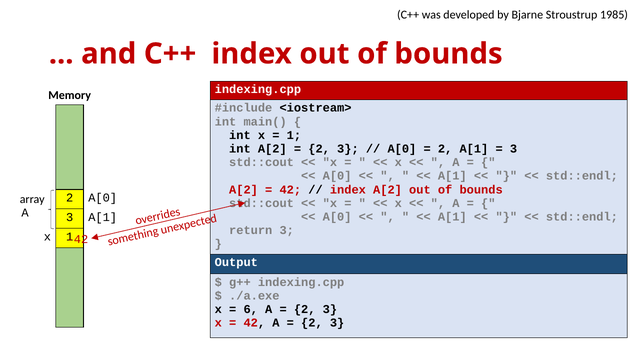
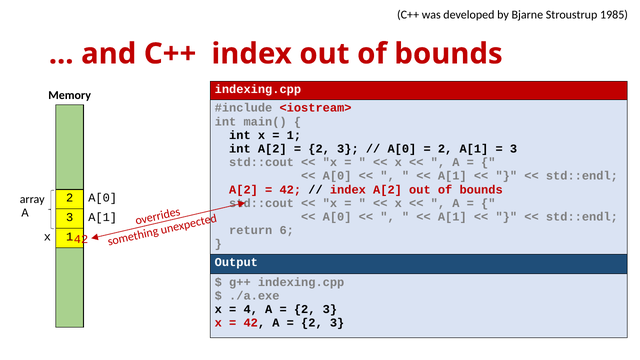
<iostream> colour: black -> red (316, 108)
return 3: 3 -> 6 (287, 230)
6: 6 -> 4 (251, 309)
